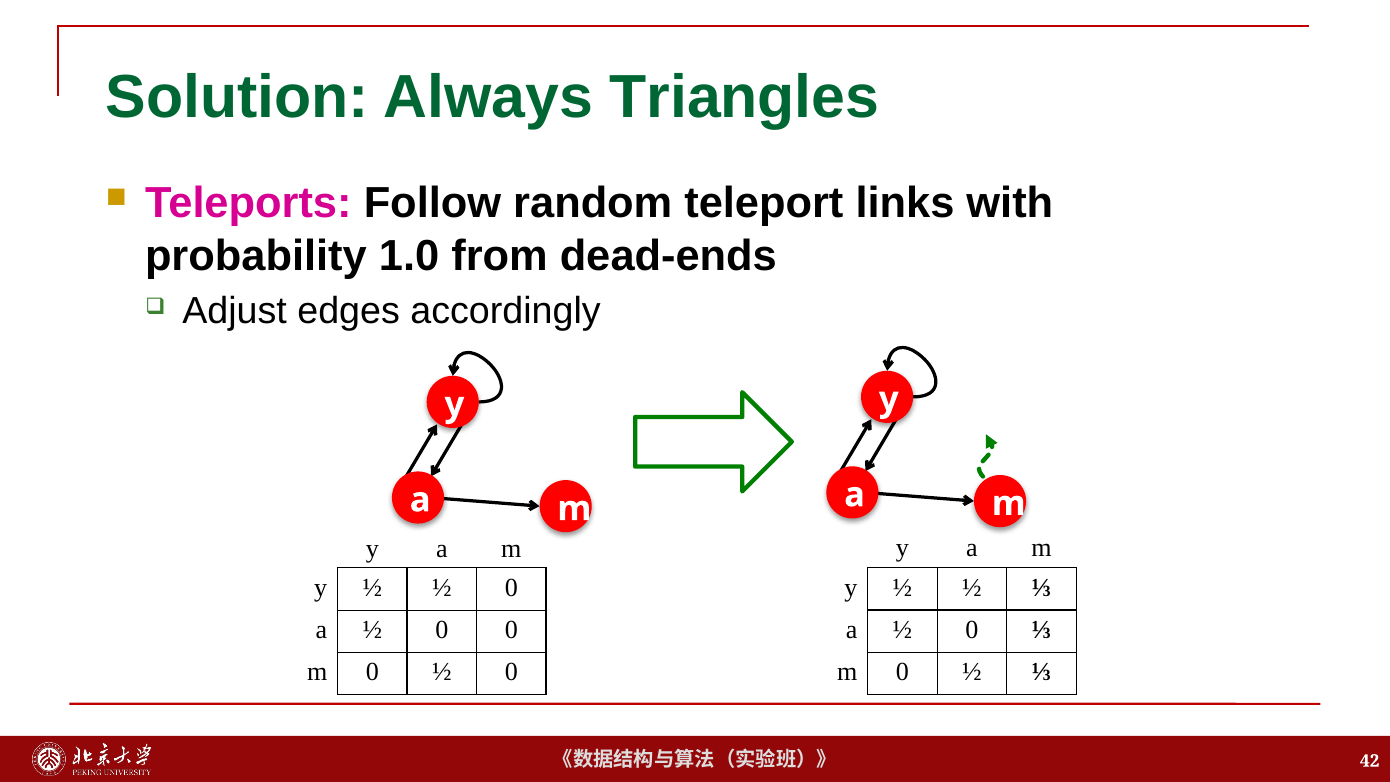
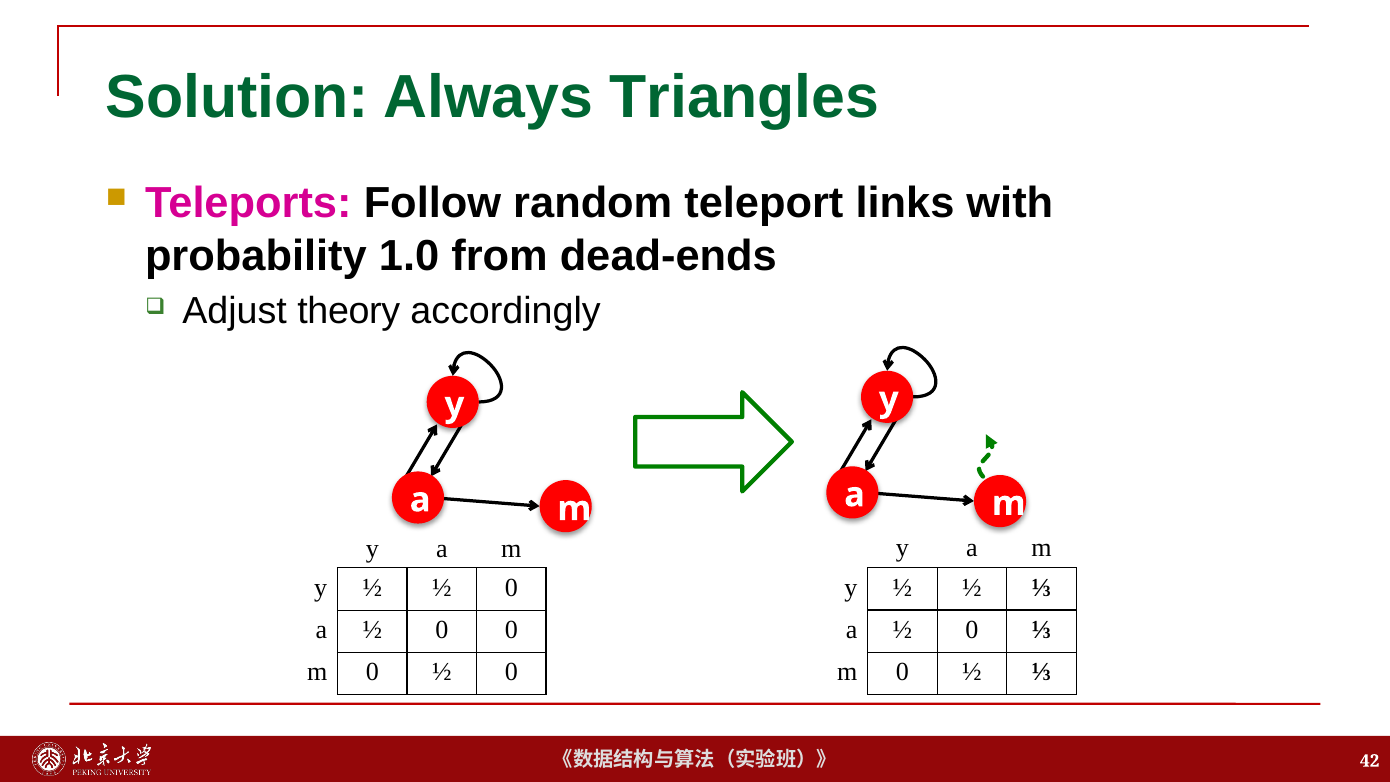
edges: edges -> theory (349, 311)
